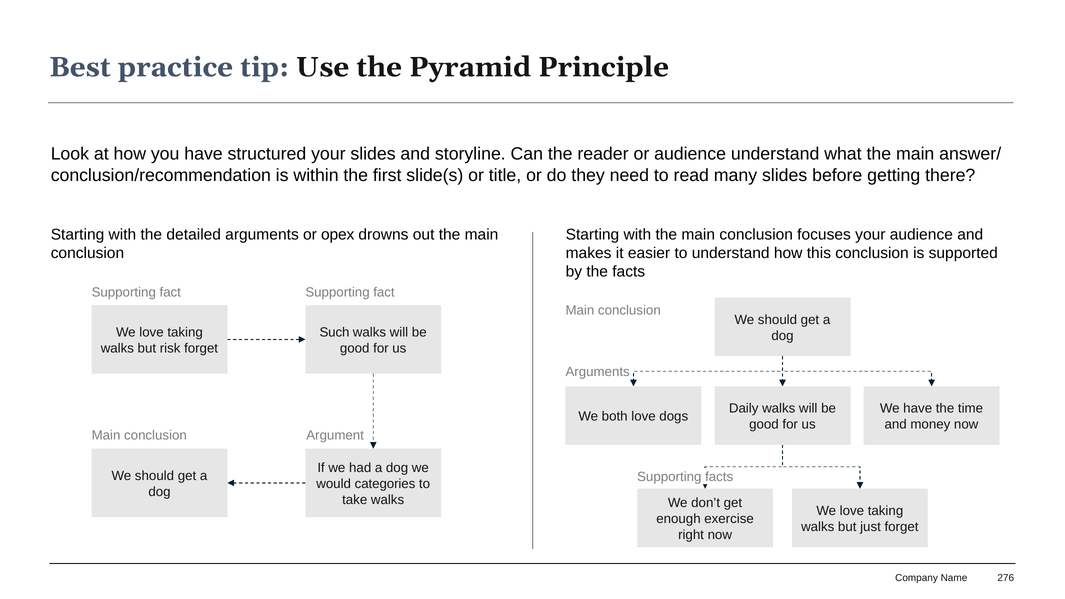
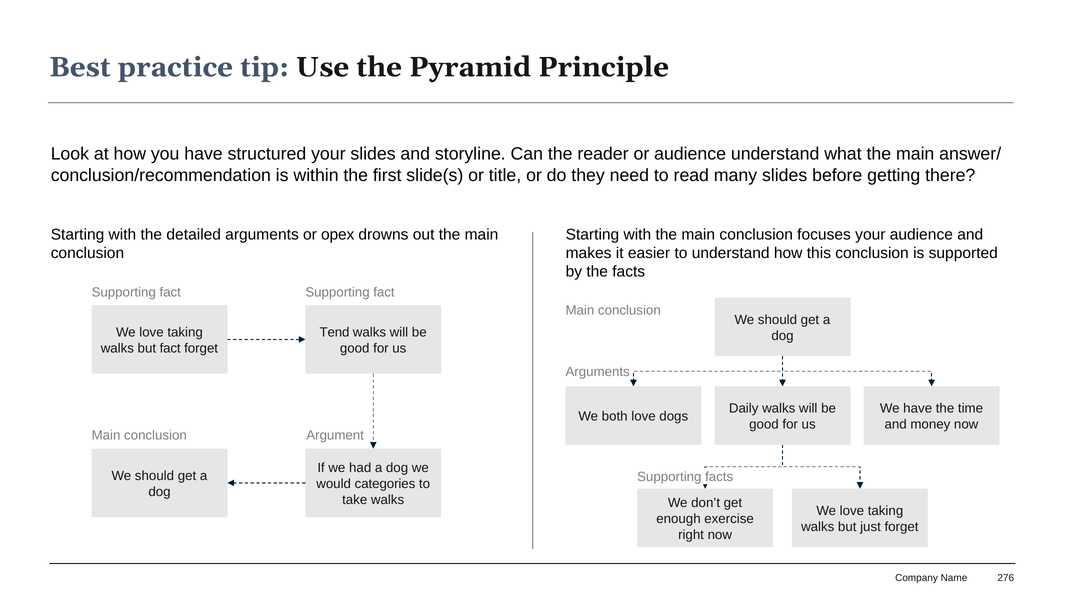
Such: Such -> Tend (334, 332)
but risk: risk -> fact (170, 348)
